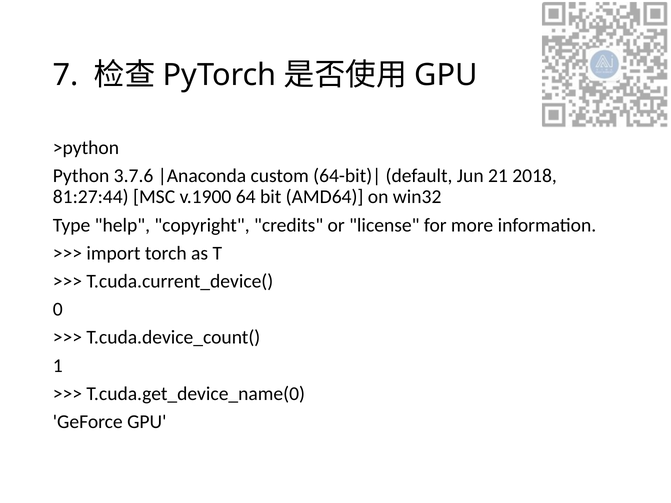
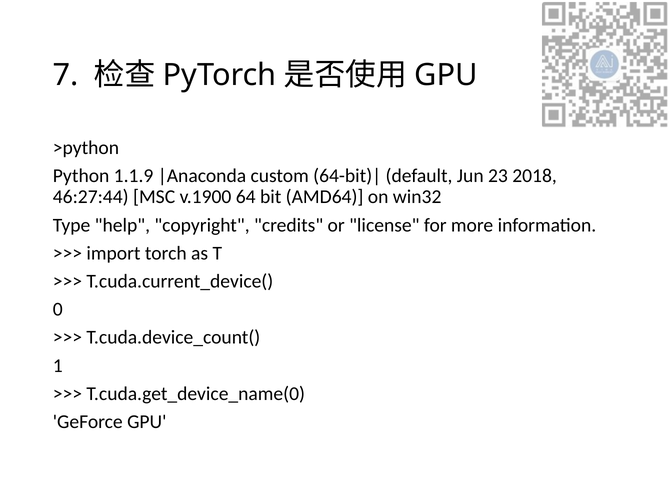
3.7.6: 3.7.6 -> 1.1.9 (134, 176)
21: 21 -> 23 (498, 176)
81:27:44: 81:27:44 -> 46:27:44 (91, 197)
